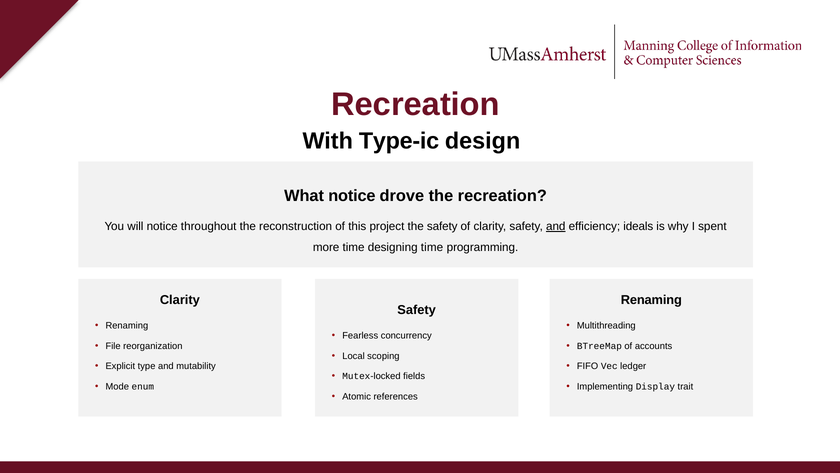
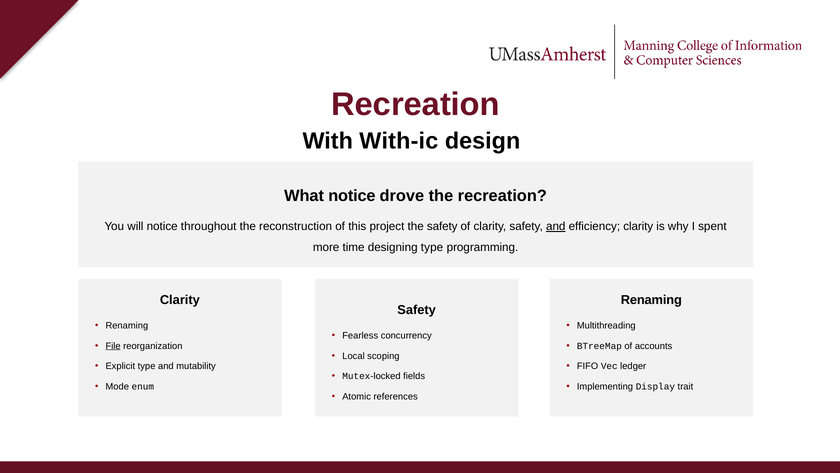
Type-ic: Type-ic -> With-ic (399, 141)
efficiency ideals: ideals -> clarity (638, 226)
designing time: time -> type (432, 247)
File underline: none -> present (113, 346)
